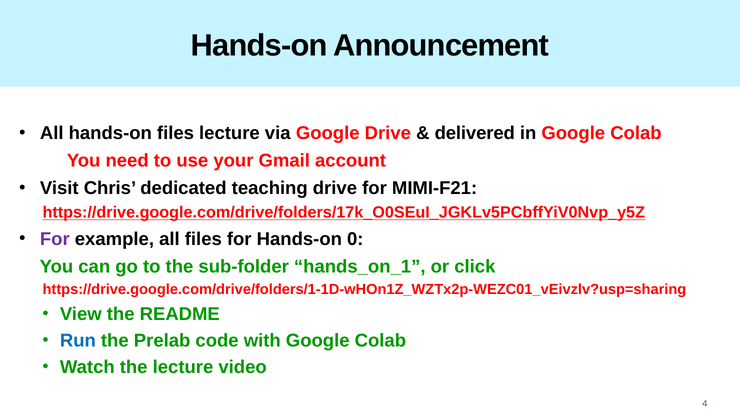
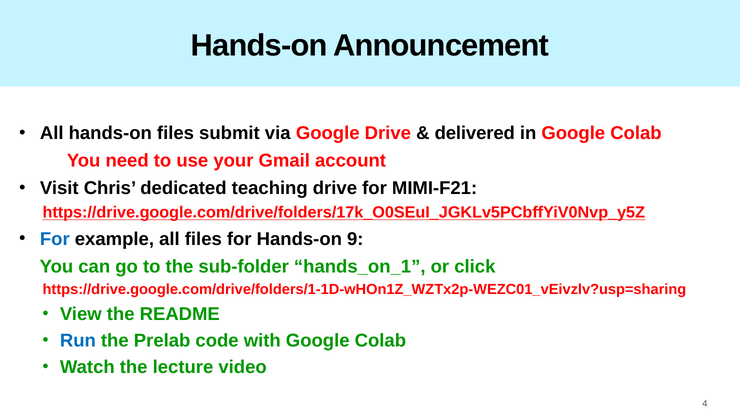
files lecture: lecture -> submit (229, 133)
For colour: purple -> blue (55, 239)
0: 0 -> 9 (355, 239)
